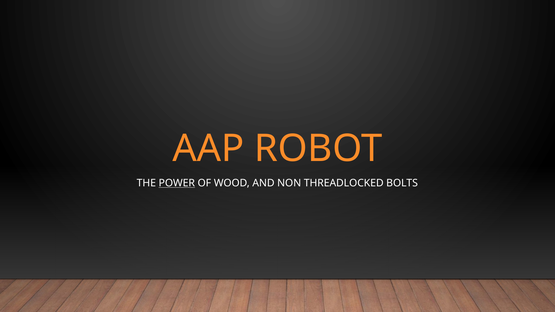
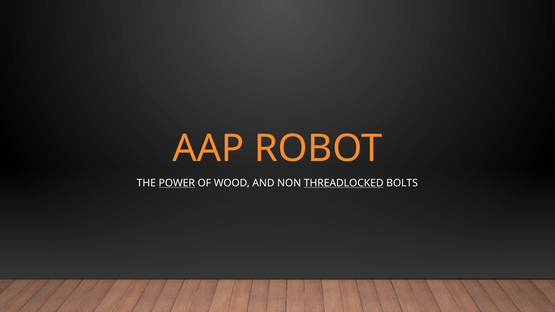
THREADLOCKED underline: none -> present (344, 183)
